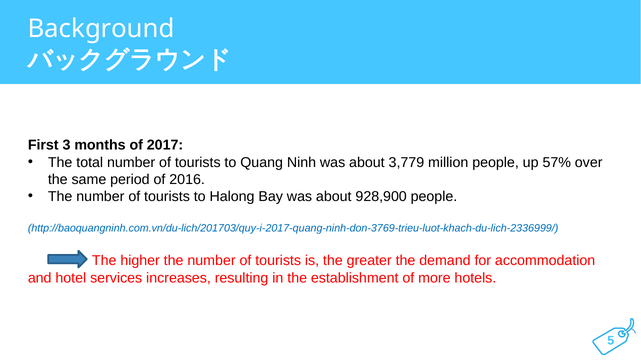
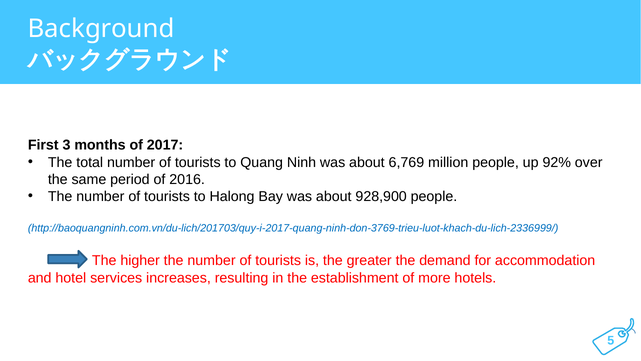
3,779: 3,779 -> 6,769 (406, 162)
57%: 57% -> 92% (557, 162)
